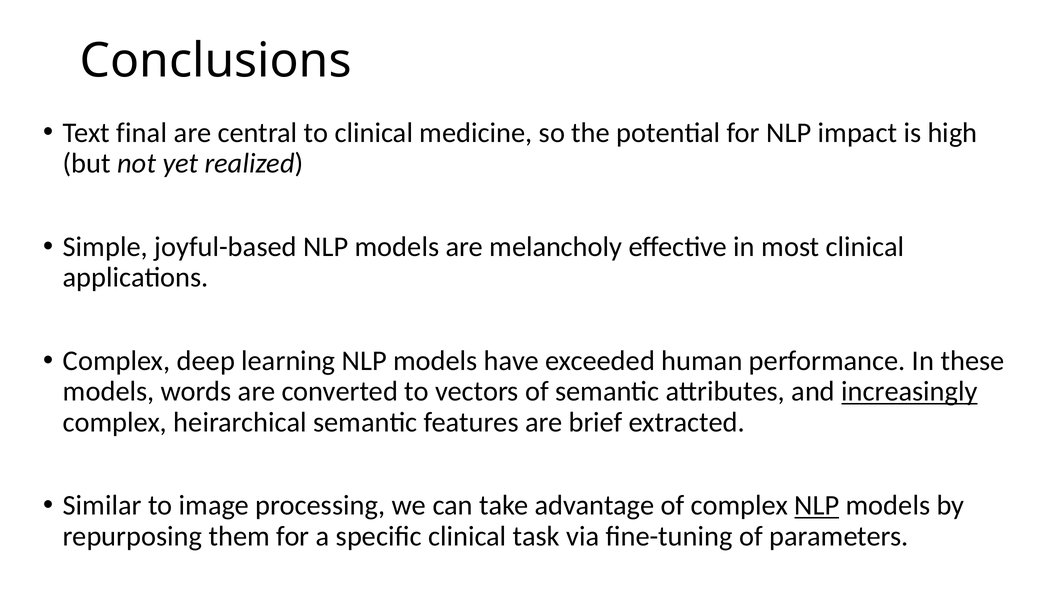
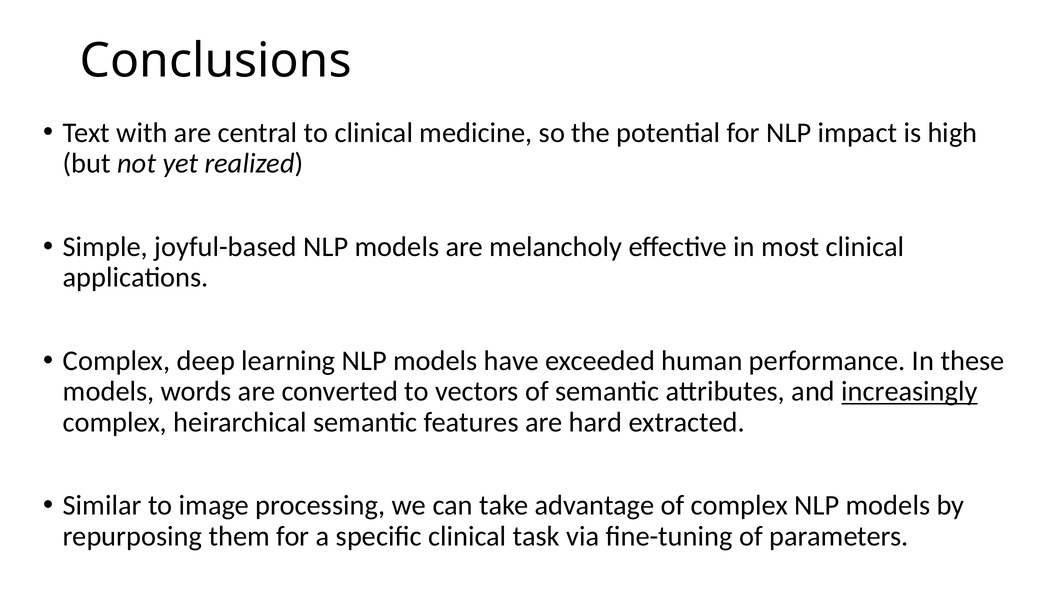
final: final -> with (142, 133)
brief: brief -> hard (595, 422)
NLP underline: present -> none (817, 505)
